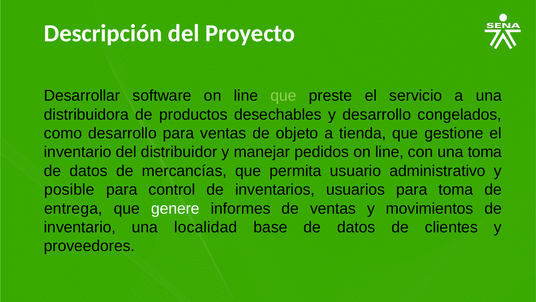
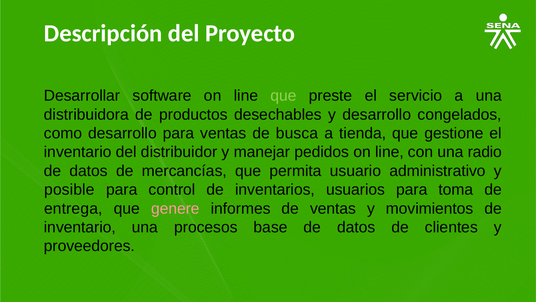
objeto: objeto -> busca (297, 133)
una toma: toma -> radio (485, 152)
genere colour: white -> pink (175, 208)
localidad: localidad -> procesos (206, 227)
